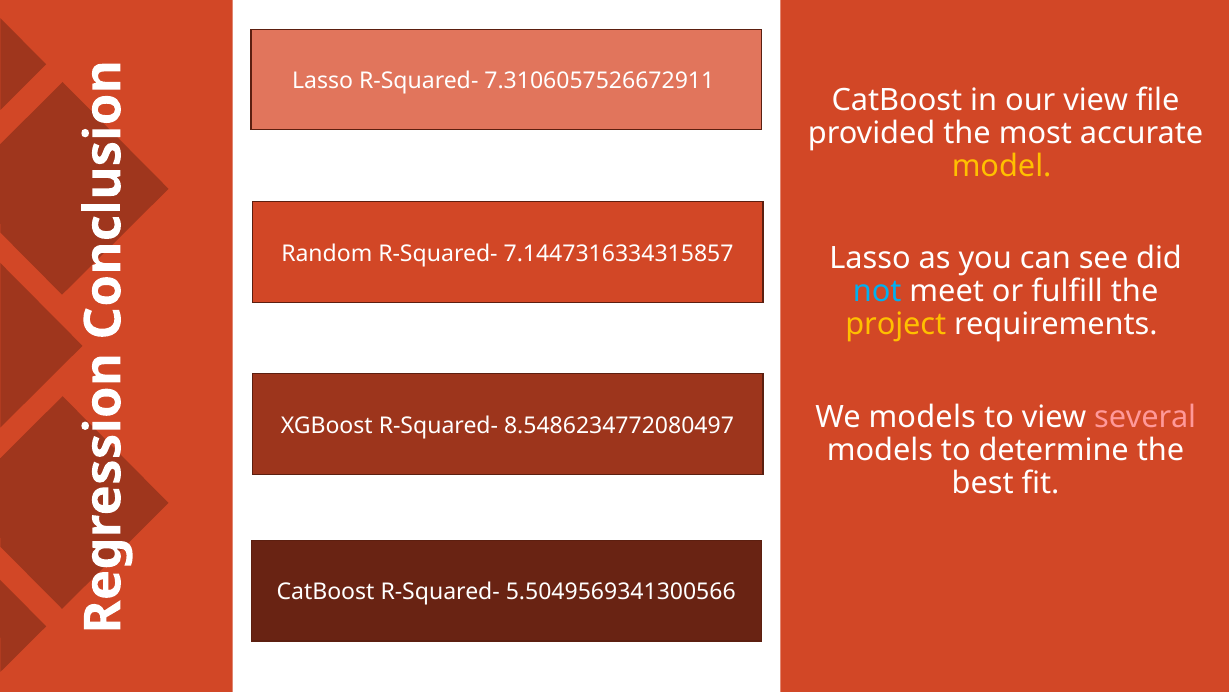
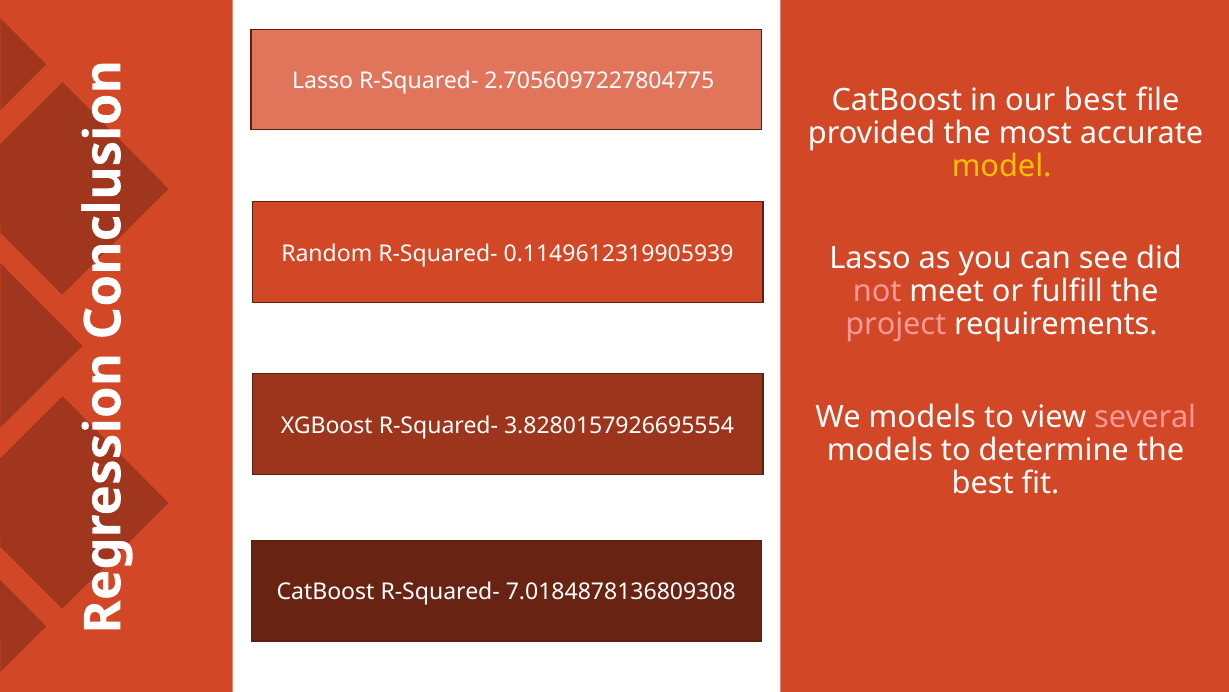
7.3106057526672911: 7.3106057526672911 -> 2.7056097227804775 (599, 81)
our view: view -> best (1095, 100)
7.1447316334315857: 7.1447316334315857 -> 0.1149612319905939 (619, 253)
not colour: light blue -> pink (877, 291)
project colour: yellow -> pink (896, 324)
8.5486234772080497: 8.5486234772080497 -> 3.8280157926695554 (619, 425)
5.5049569341300566: 5.5049569341300566 -> 7.0184878136809308 (621, 592)
